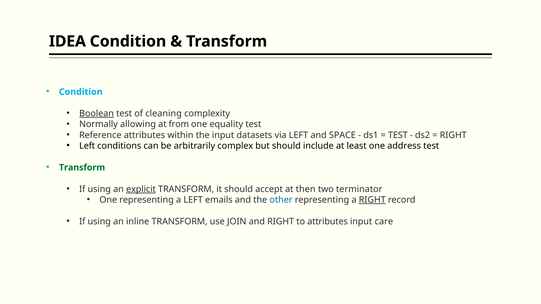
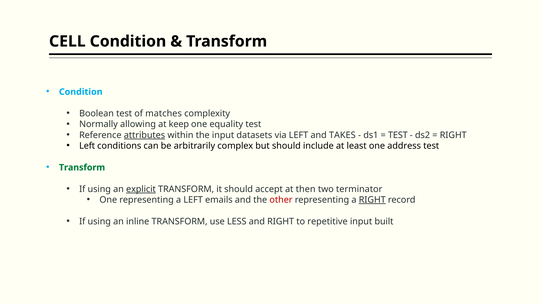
IDEA: IDEA -> CELL (67, 41)
Boolean underline: present -> none (97, 114)
cleaning: cleaning -> matches (164, 114)
from: from -> keep (179, 124)
attributes underline: none -> present (144, 135)
SPACE: SPACE -> TAKES (342, 135)
other colour: blue -> red (281, 200)
JOIN: JOIN -> LESS (237, 222)
to attributes: attributes -> repetitive (328, 222)
care: care -> built (384, 222)
